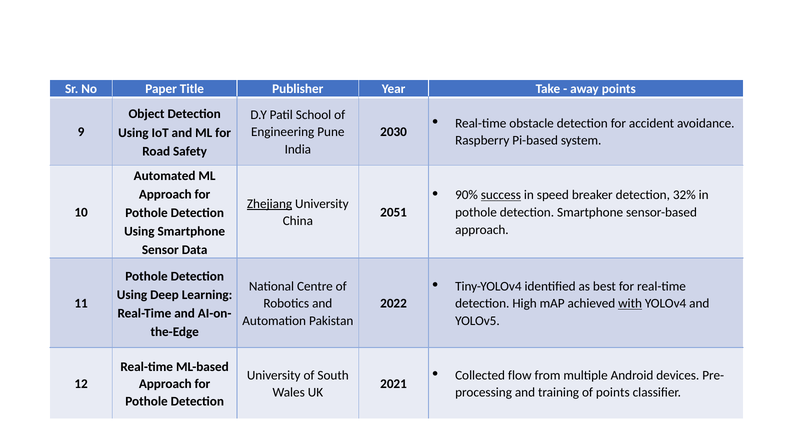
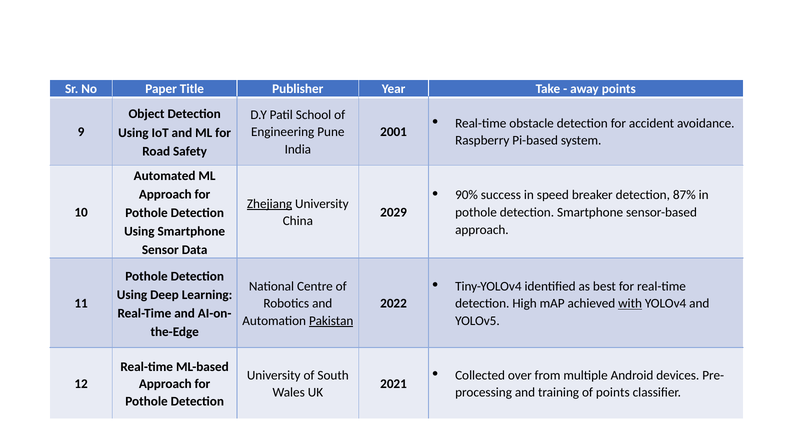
2030: 2030 -> 2001 (394, 132)
success underline: present -> none (501, 195)
32%: 32% -> 87% (684, 195)
2051: 2051 -> 2029 (394, 212)
Pakistan underline: none -> present (331, 321)
flow: flow -> over (520, 375)
